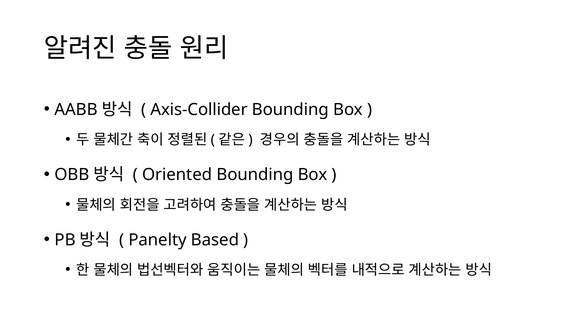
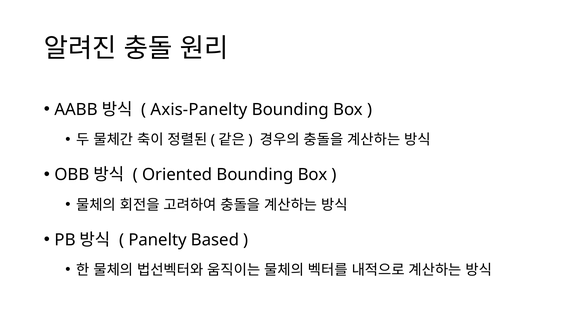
Axis-Collider: Axis-Collider -> Axis-Panelty (199, 109)
